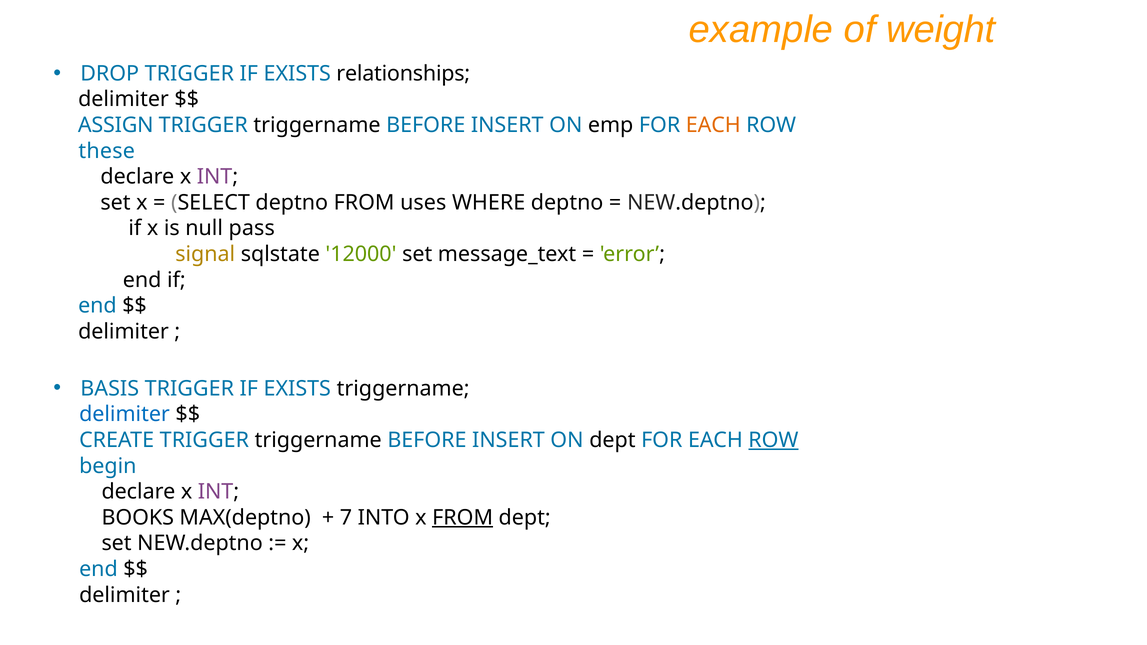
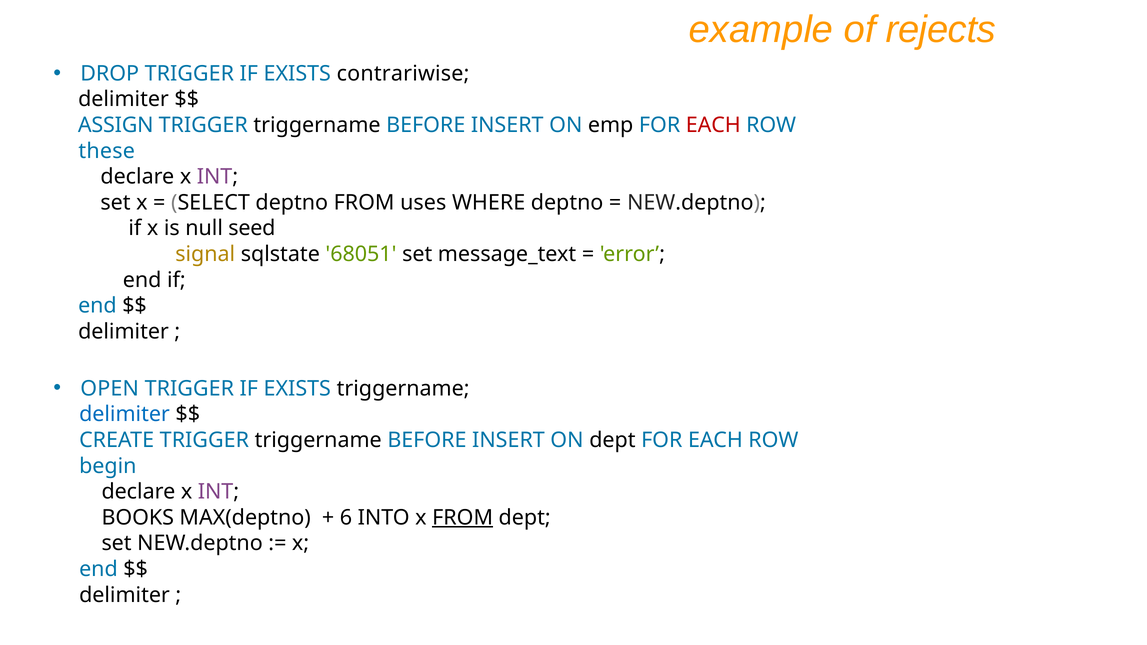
weight: weight -> rejects (941, 30)
relationships: relationships -> contrariwise (403, 74)
EACH colour: orange -> red (713, 125)
pass: pass -> seed (252, 228)
12000: 12000 -> 68051 (361, 254)
BASIS: BASIS -> OPEN (110, 389)
ROW underline: present -> none (773, 440)
7: 7 -> 6 (346, 518)
